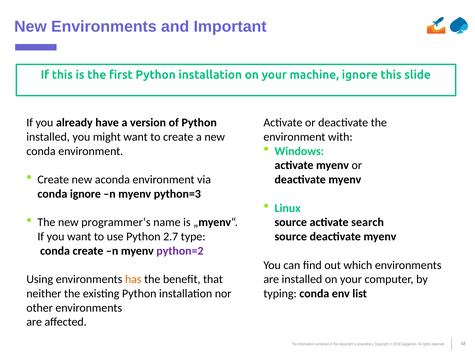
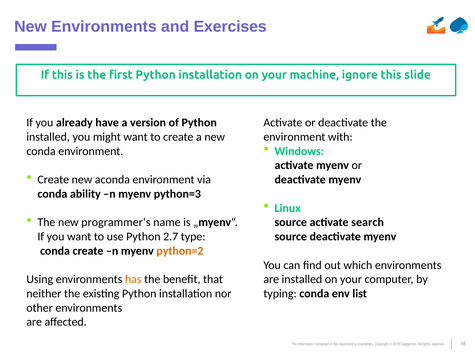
Important: Important -> Exercises (230, 27)
conda ignore: ignore -> ability (85, 194)
python=2 colour: purple -> orange (180, 251)
